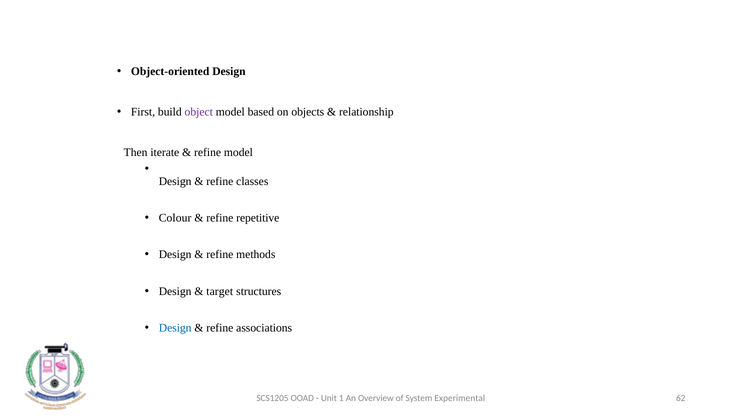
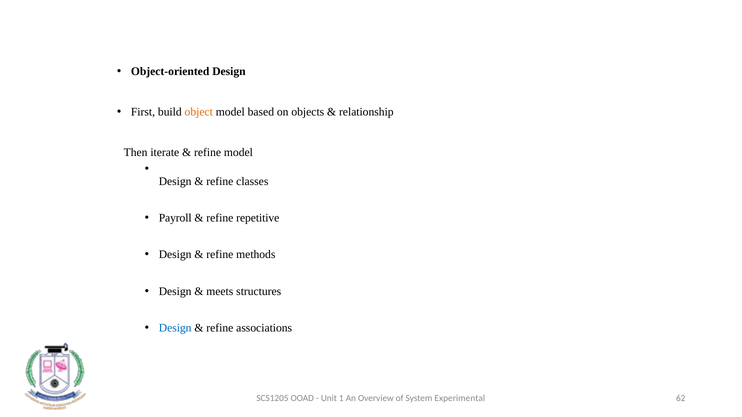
object colour: purple -> orange (199, 112)
Colour: Colour -> Payroll (175, 218)
target: target -> meets (220, 291)
